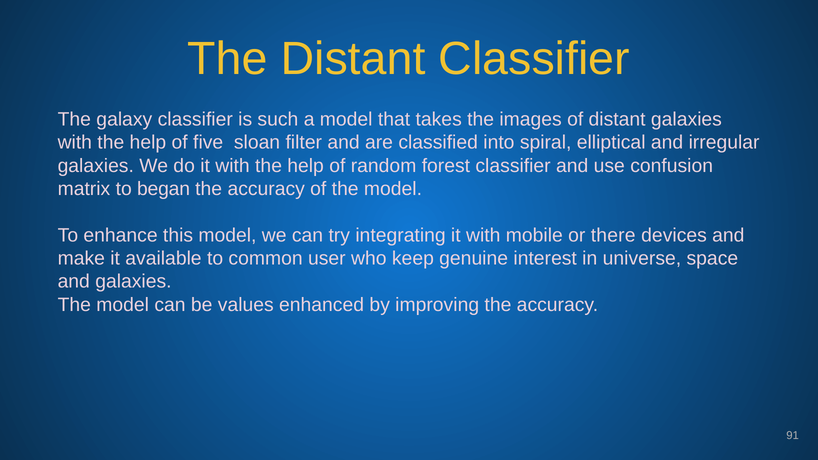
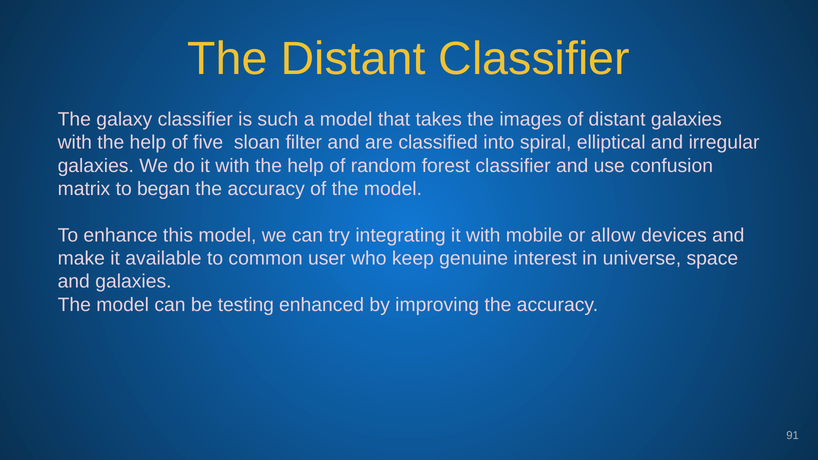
there: there -> allow (613, 235)
values: values -> testing (246, 305)
